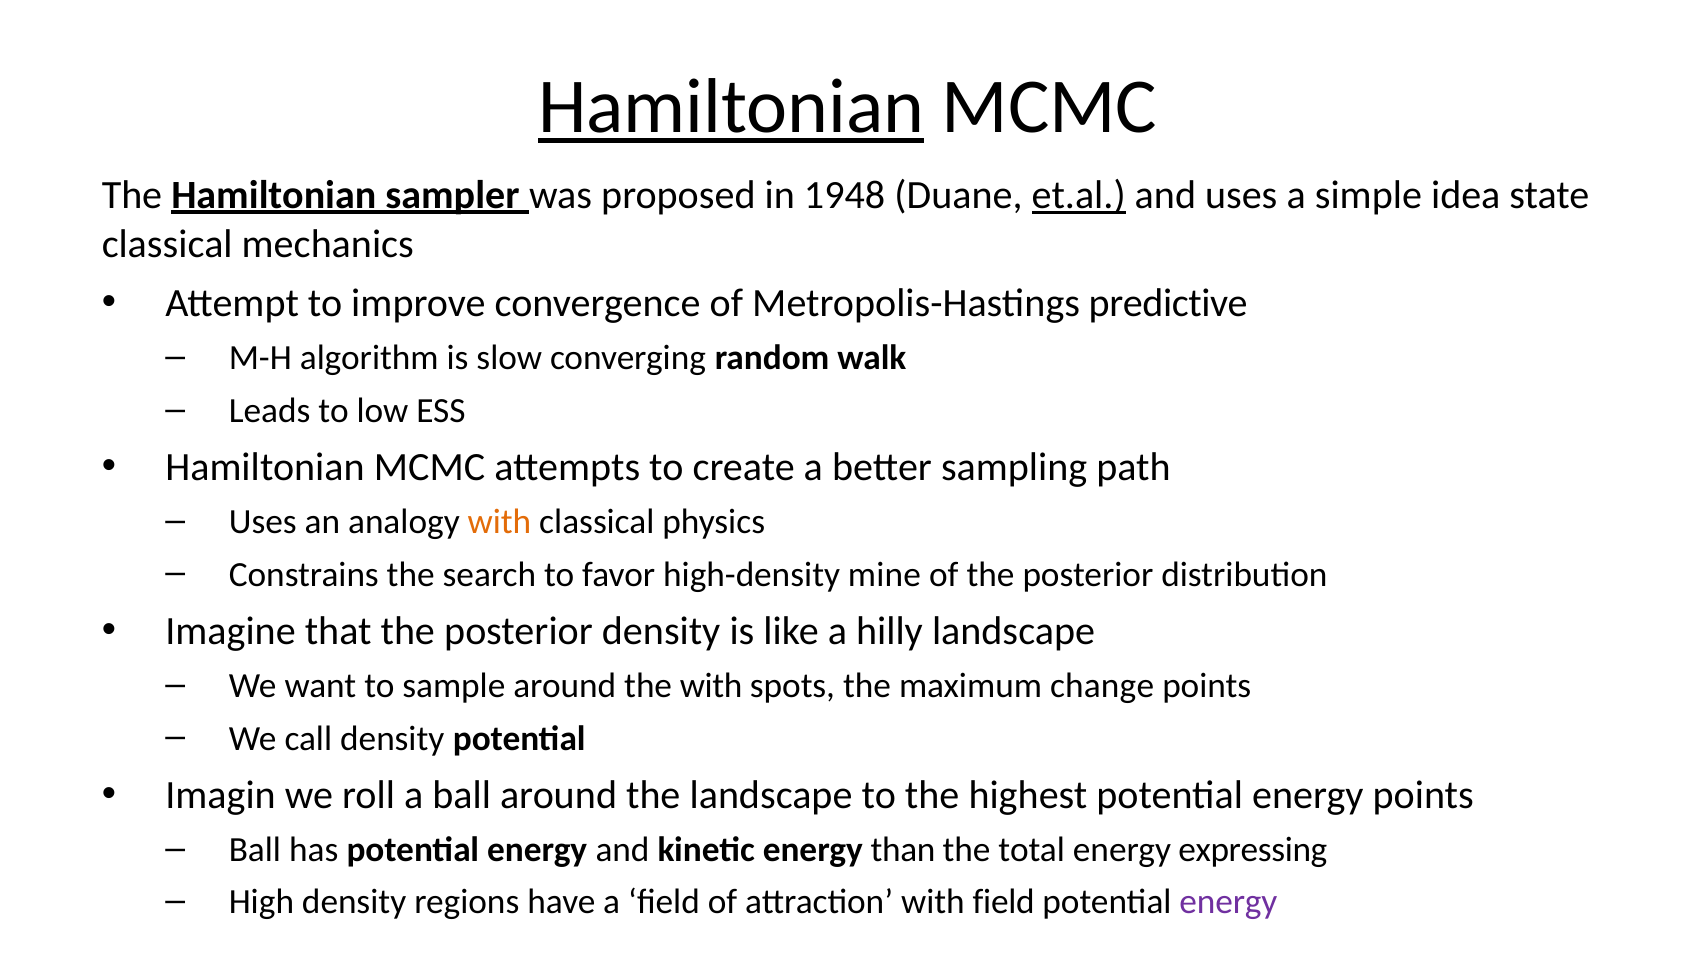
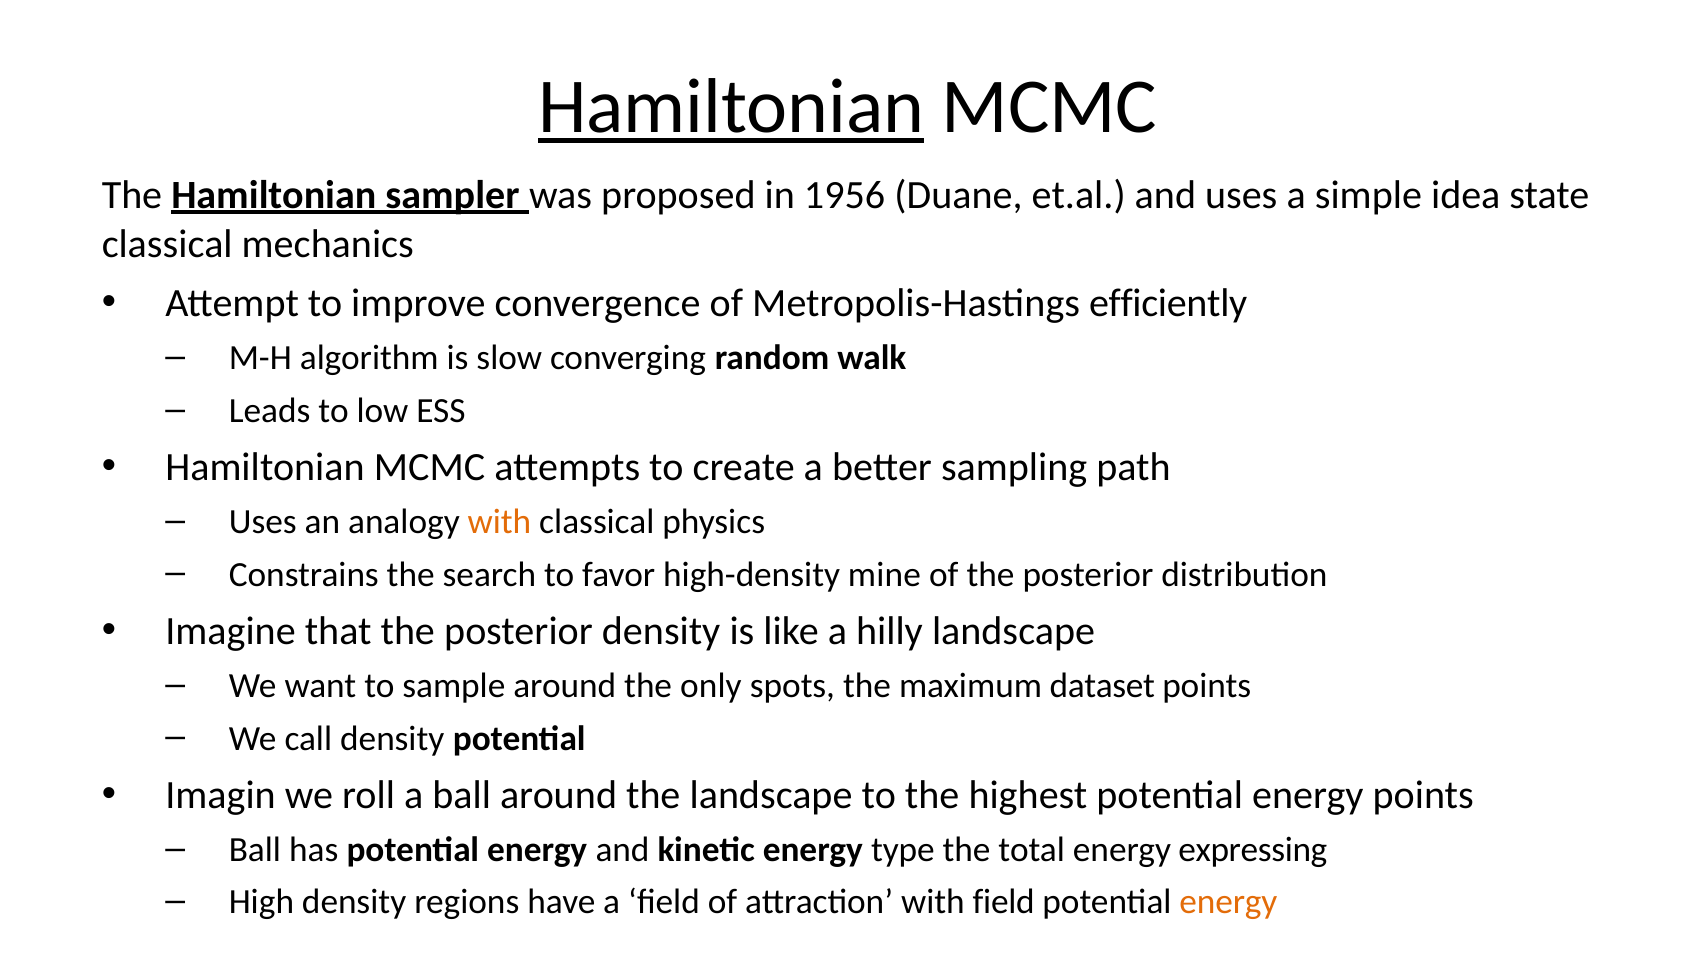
1948: 1948 -> 1956 (845, 195)
et.al underline: present -> none (1079, 195)
predictive: predictive -> efficiently (1168, 303)
the with: with -> only (711, 686)
change: change -> dataset (1102, 686)
than: than -> type (903, 850)
energy colour: purple -> orange (1228, 902)
